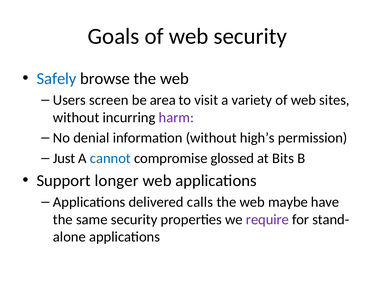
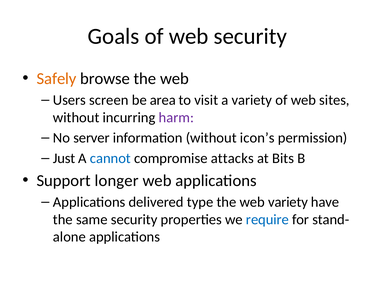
Safely colour: blue -> orange (57, 79)
denial: denial -> server (91, 138)
high’s: high’s -> icon’s (257, 138)
glossed: glossed -> attacks (232, 158)
calls: calls -> type (200, 202)
web maybe: maybe -> variety (288, 202)
require colour: purple -> blue (267, 220)
